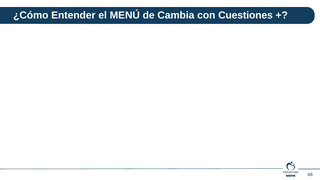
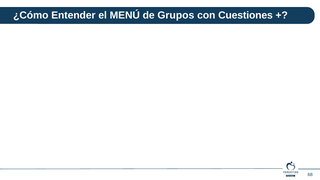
Cambia: Cambia -> Grupos (176, 15)
